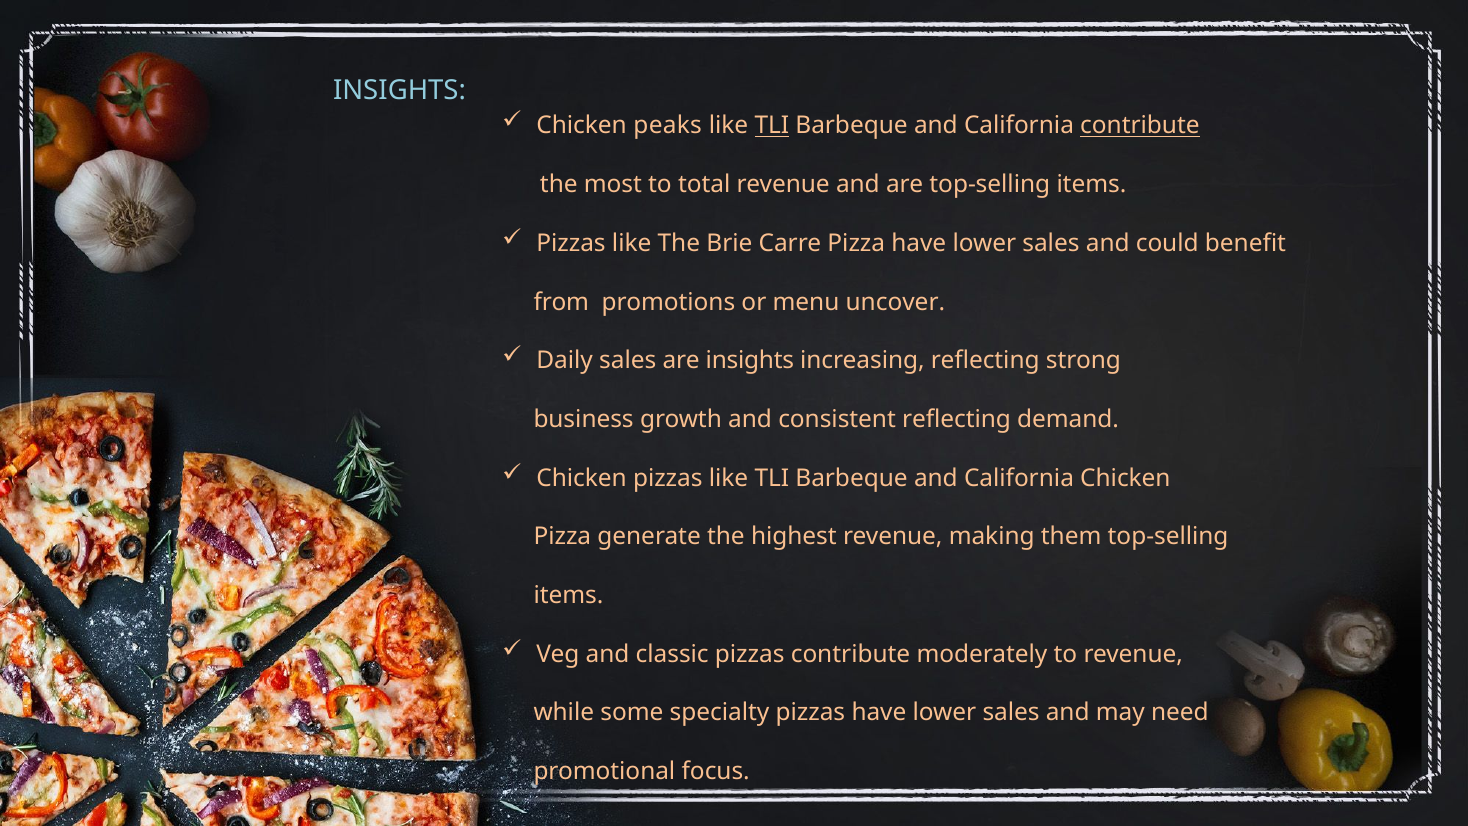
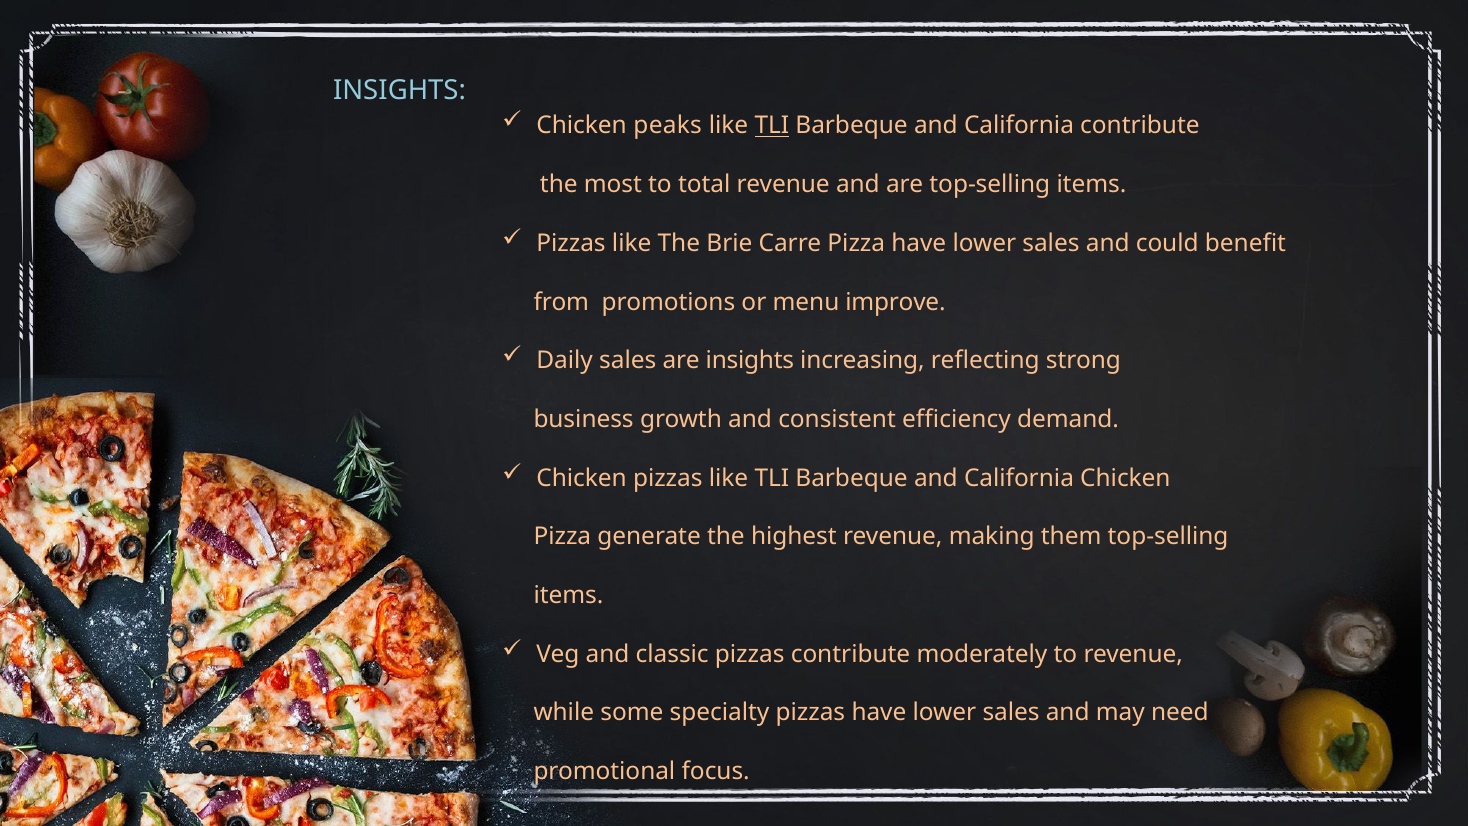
contribute underline: present -> none (1140, 126)
uncover: uncover -> improve (895, 302)
consistent reflecting: reflecting -> efficiency (956, 419)
